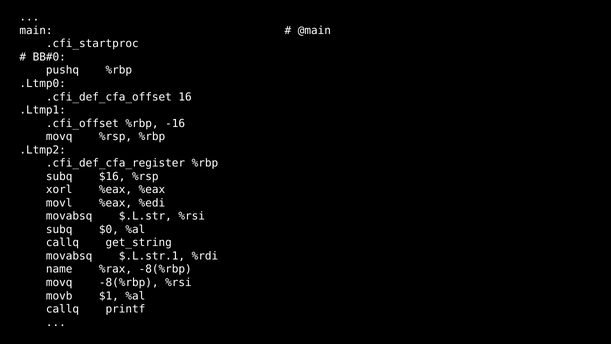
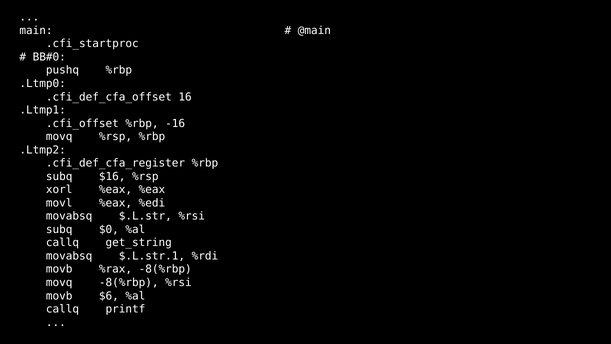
name: name -> movb (59, 269)
$1: $1 -> $6 (109, 296)
